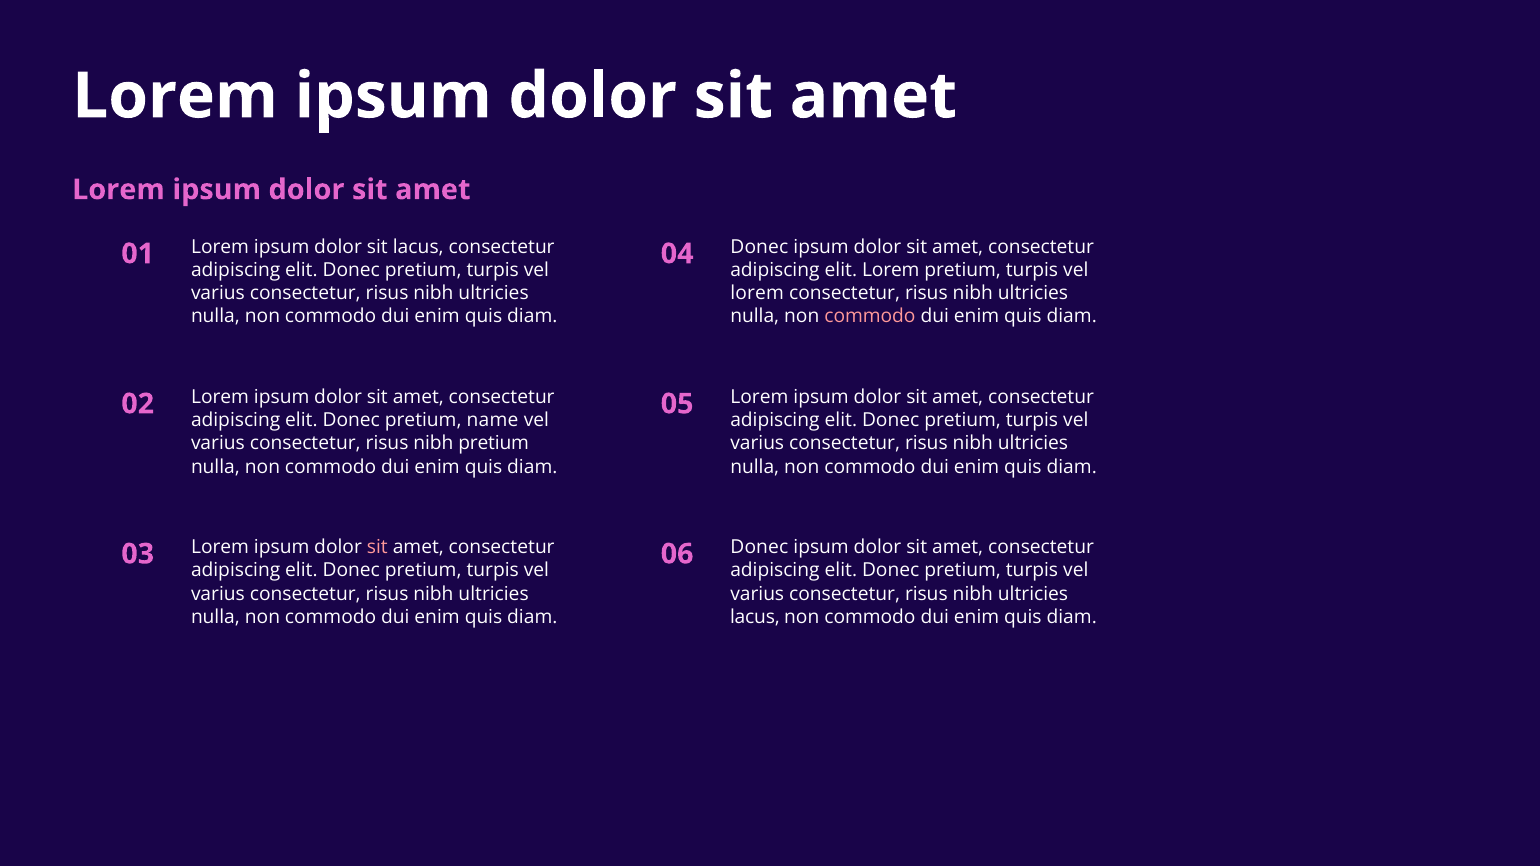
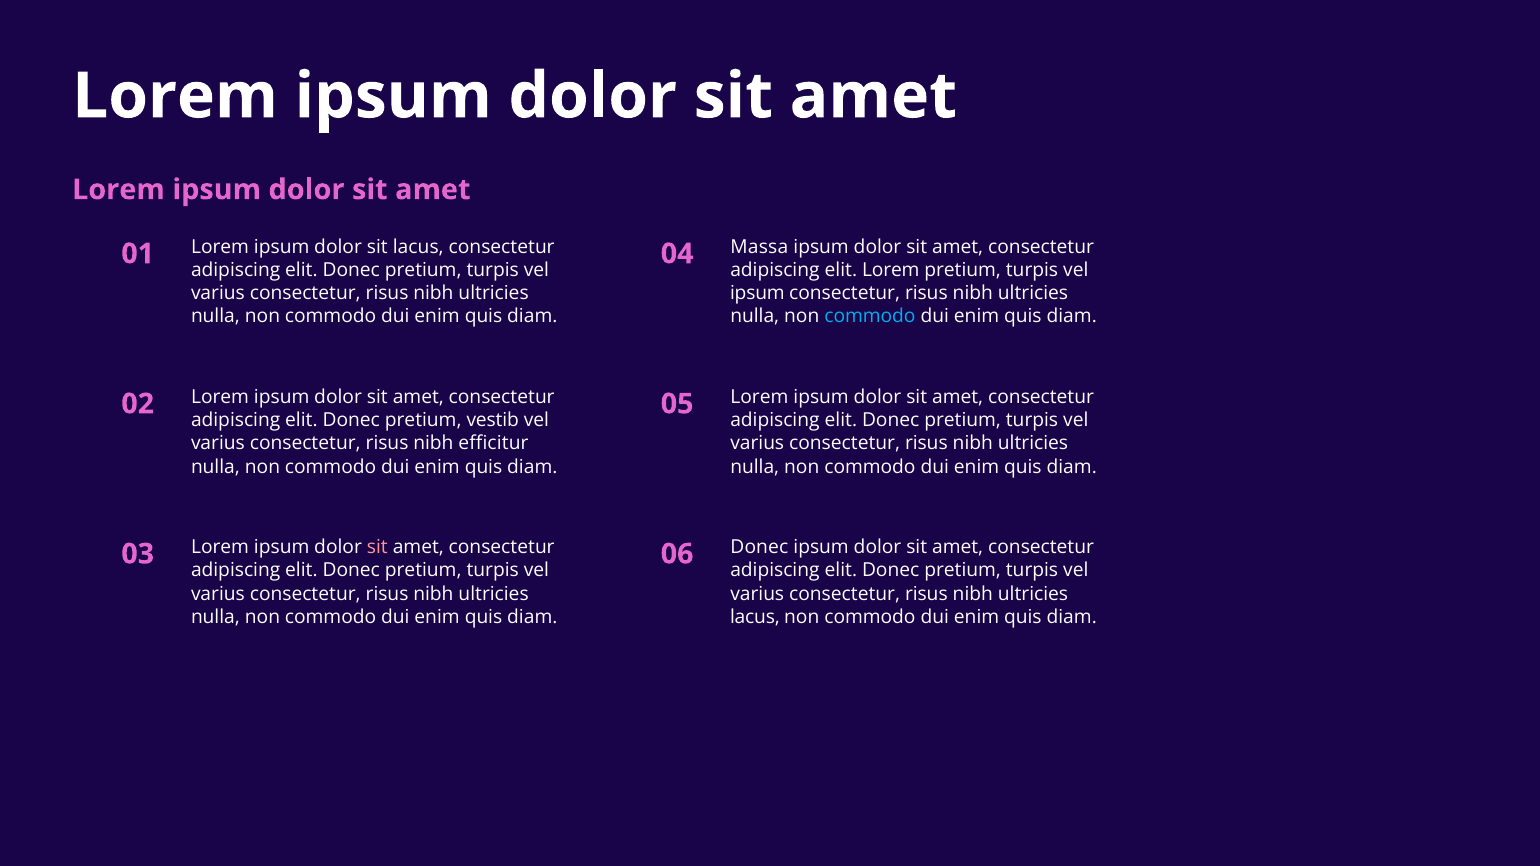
Donec: Donec -> Massa (759, 247)
lorem: lorem -> ipsum (757, 294)
commodo colour: pink -> light blue (870, 317)
name: name -> vestib (493, 421)
nibh pretium: pretium -> efficitur (493, 444)
